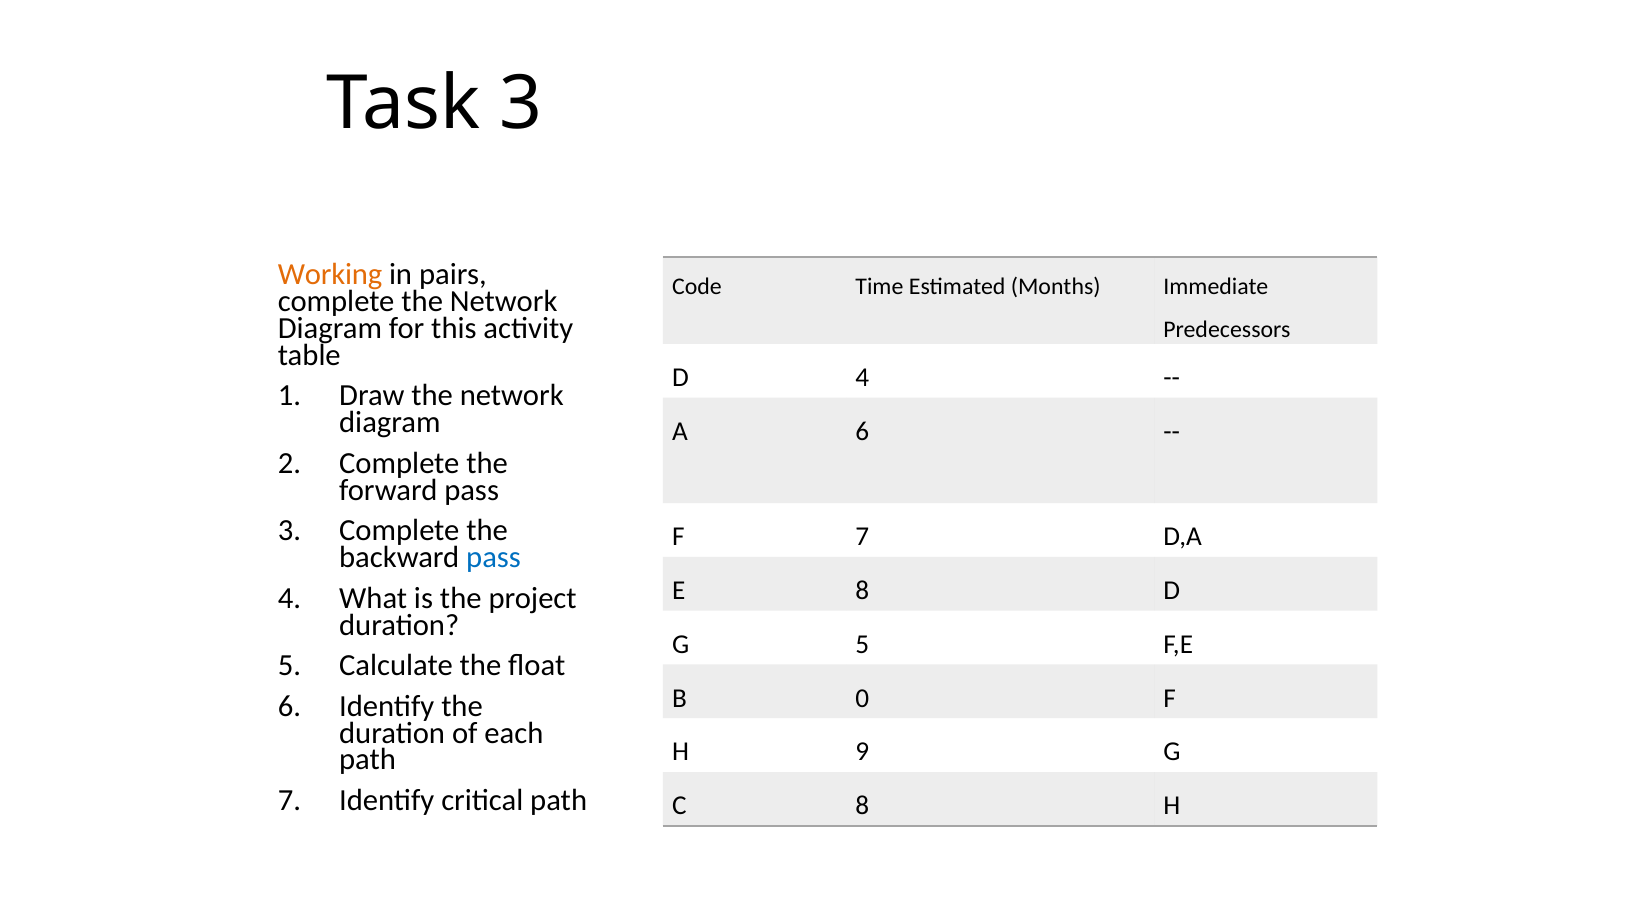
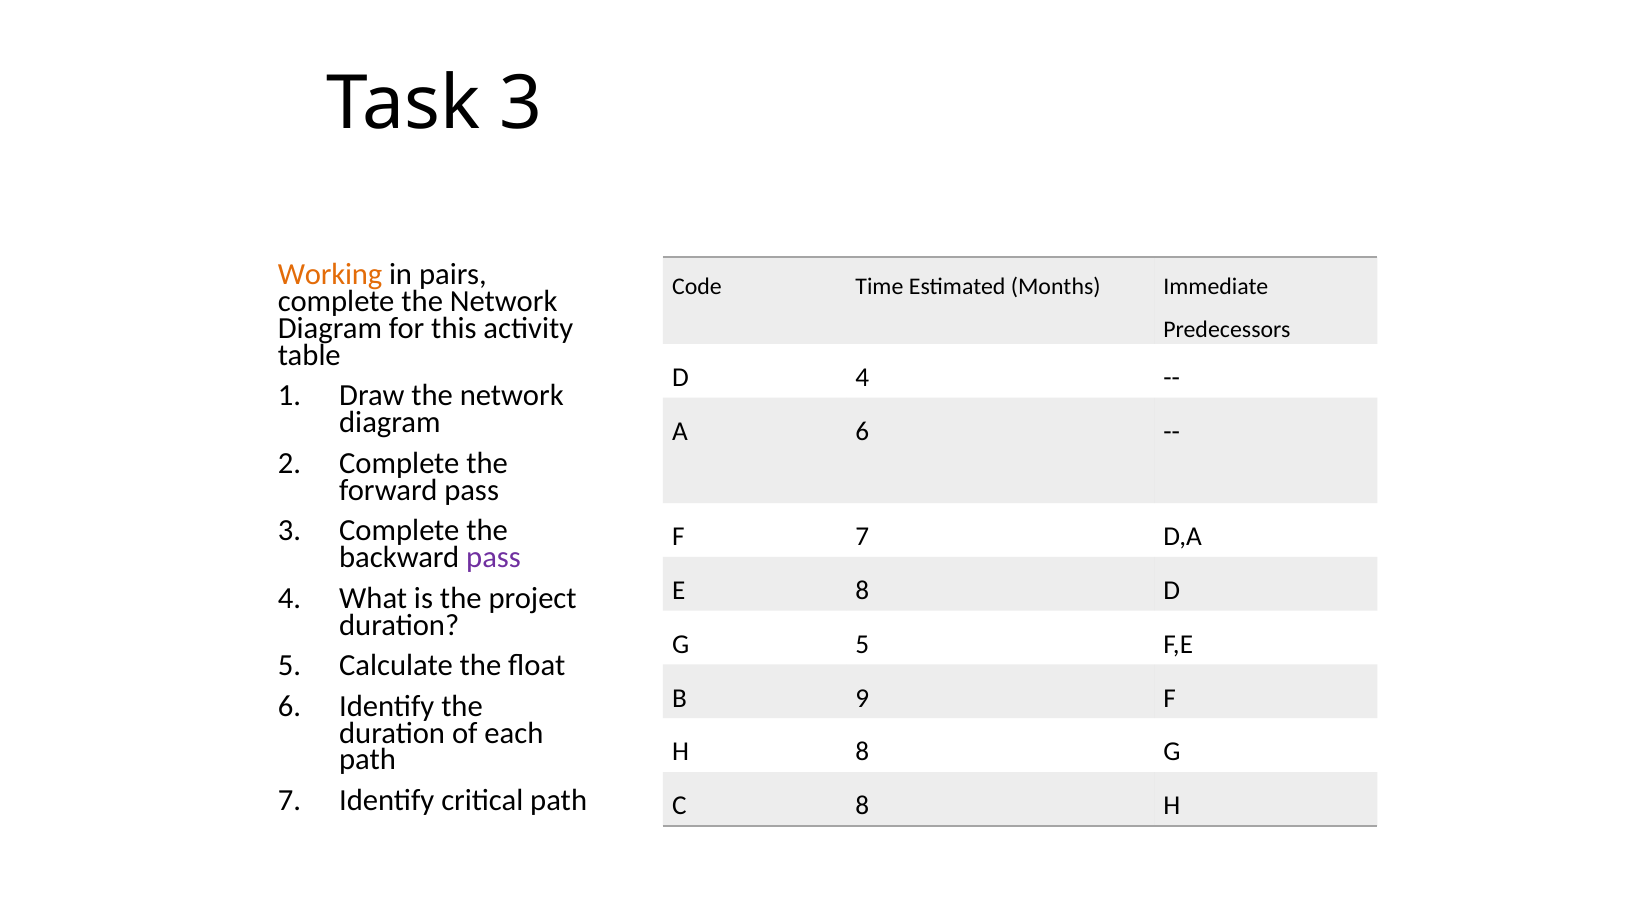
pass colour: blue -> purple (494, 558)
0: 0 -> 9 (862, 699)
H 9: 9 -> 8 (862, 752)
